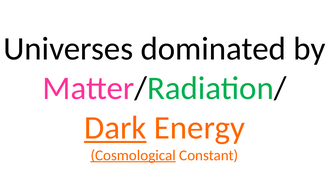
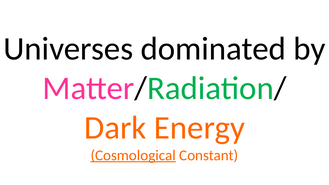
Dark underline: present -> none (115, 128)
